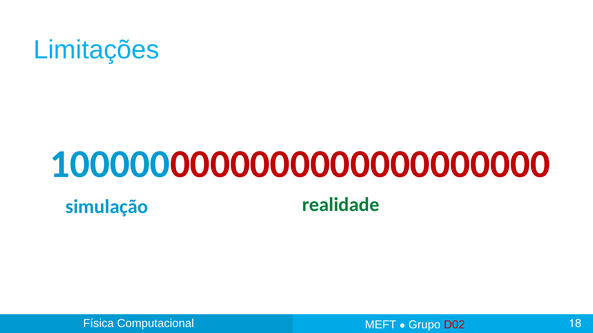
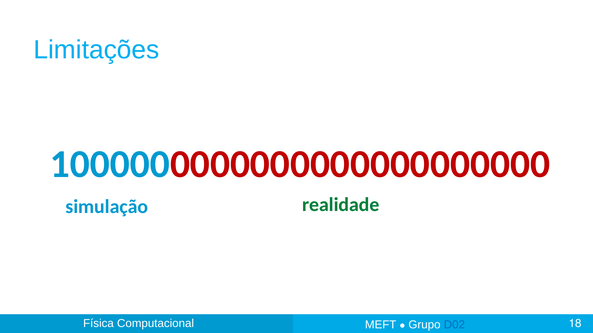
D02 colour: red -> blue (454, 325)
